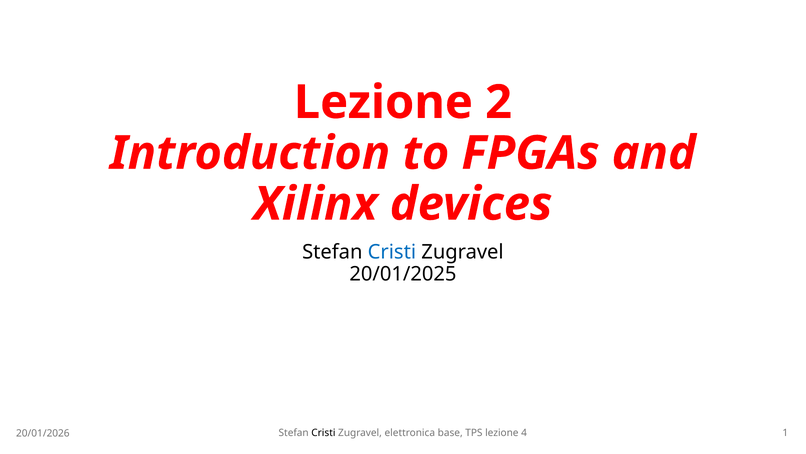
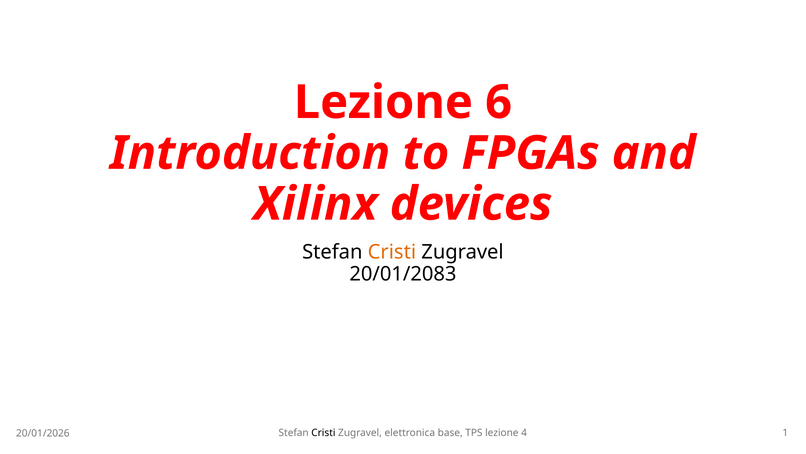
2: 2 -> 6 (499, 102)
Cristi colour: blue -> orange (392, 252)
20/01/2025: 20/01/2025 -> 20/01/2083 (403, 274)
